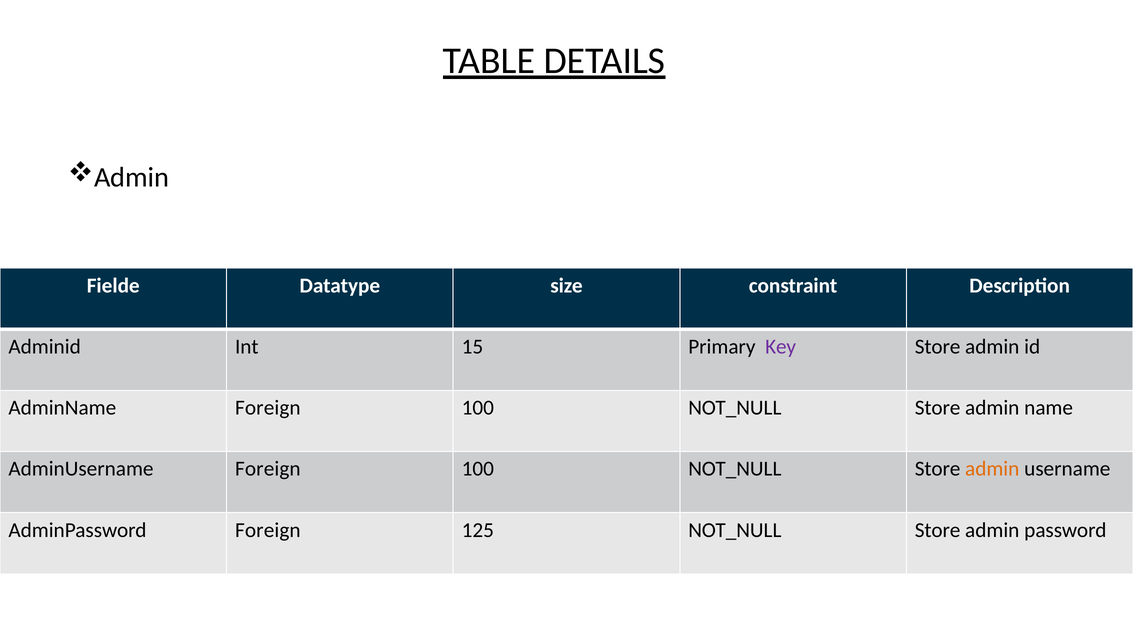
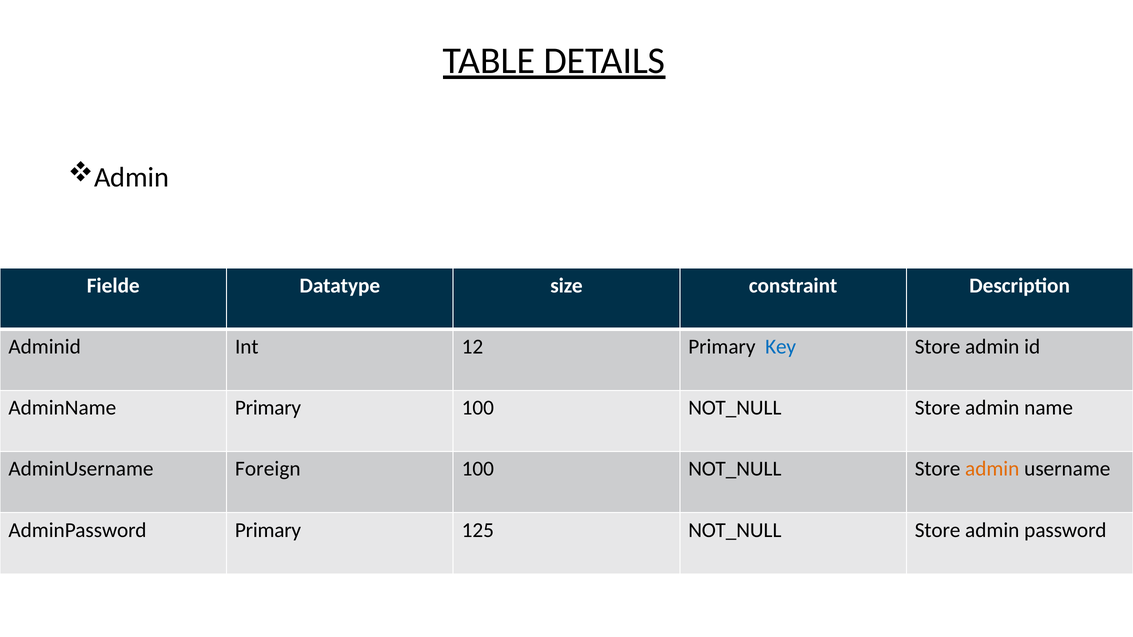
15: 15 -> 12 (472, 347)
Key colour: purple -> blue (781, 347)
AdminName Foreign: Foreign -> Primary (268, 408)
AdminPassword Foreign: Foreign -> Primary (268, 530)
